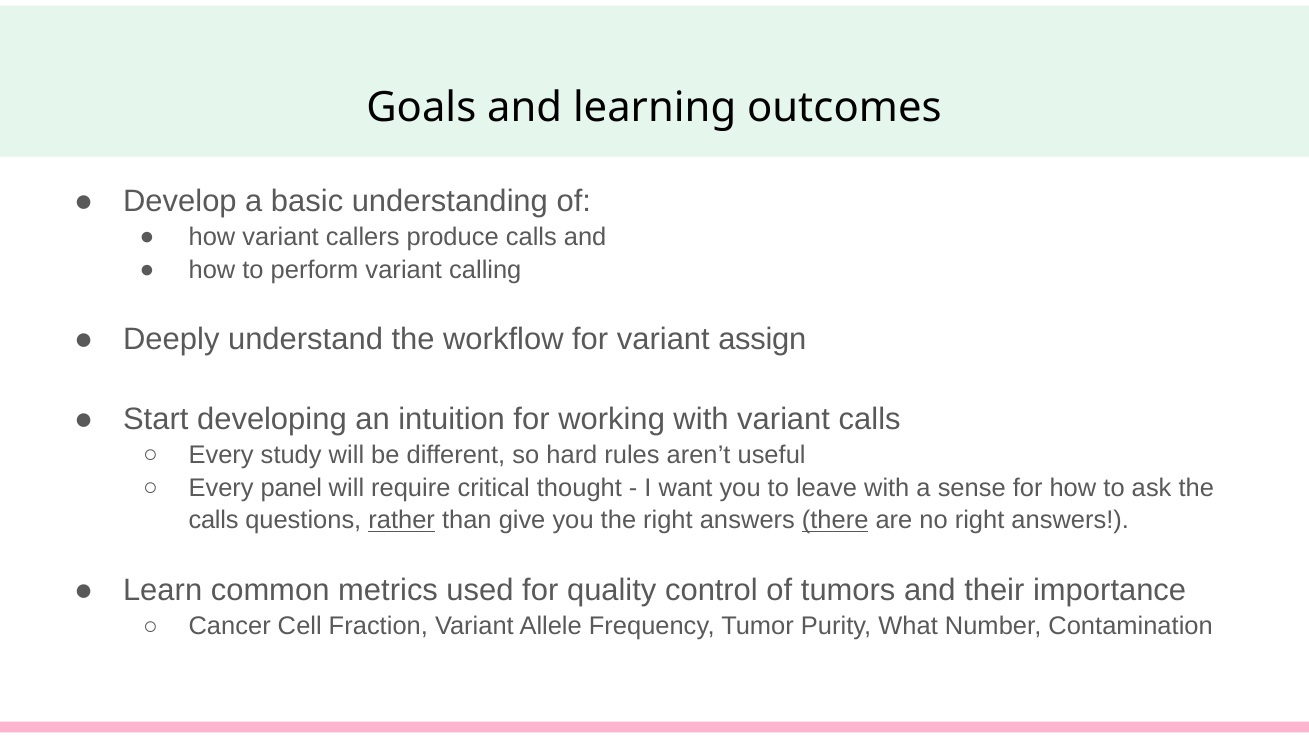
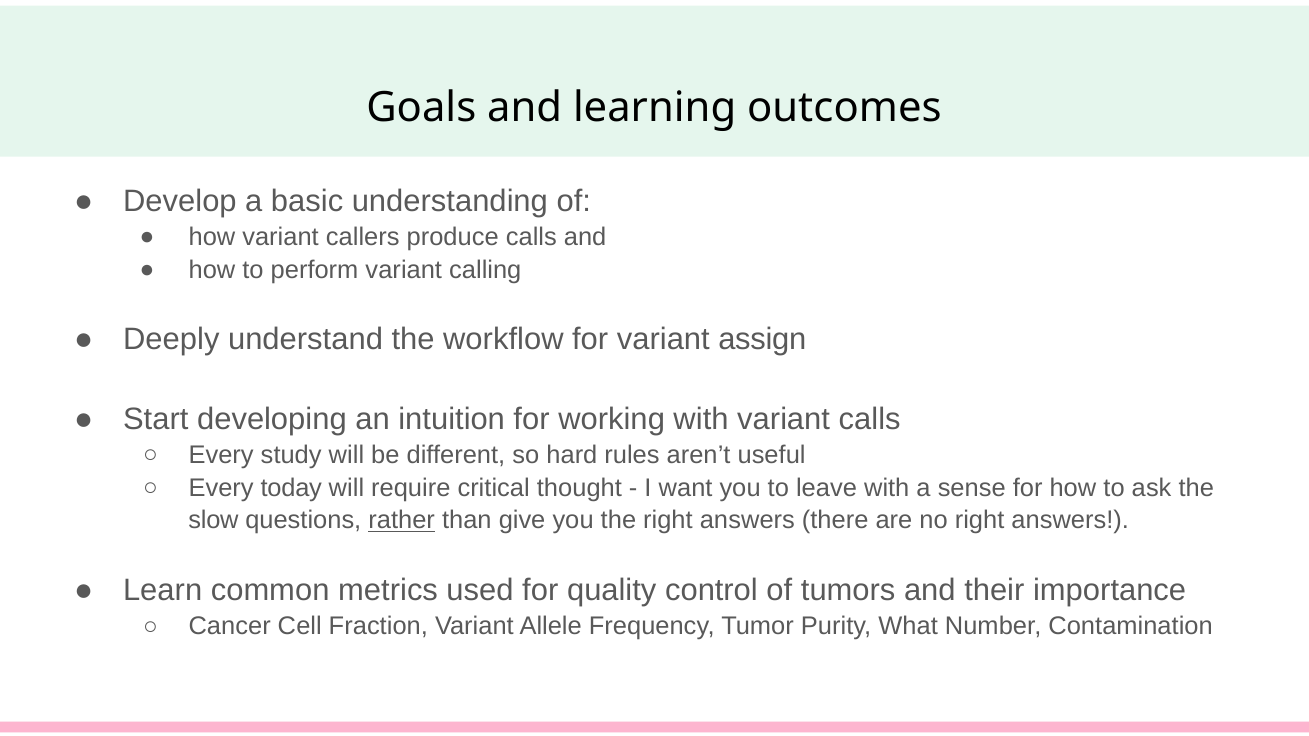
panel: panel -> today (291, 488)
calls: calls -> slow (214, 521)
there underline: present -> none (835, 521)
